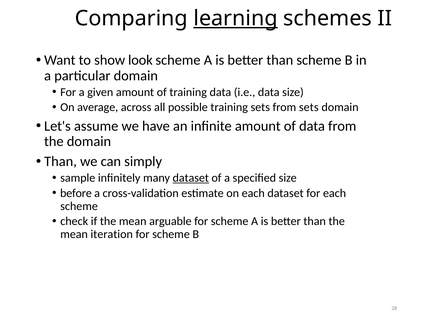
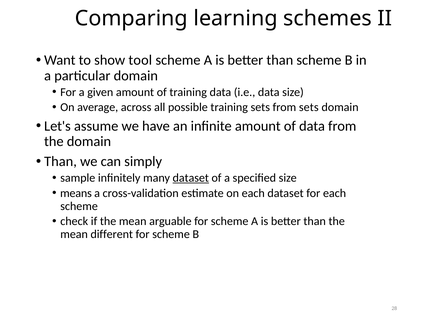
learning underline: present -> none (236, 18)
look: look -> tool (140, 60)
before: before -> means (76, 193)
iteration: iteration -> different (112, 234)
